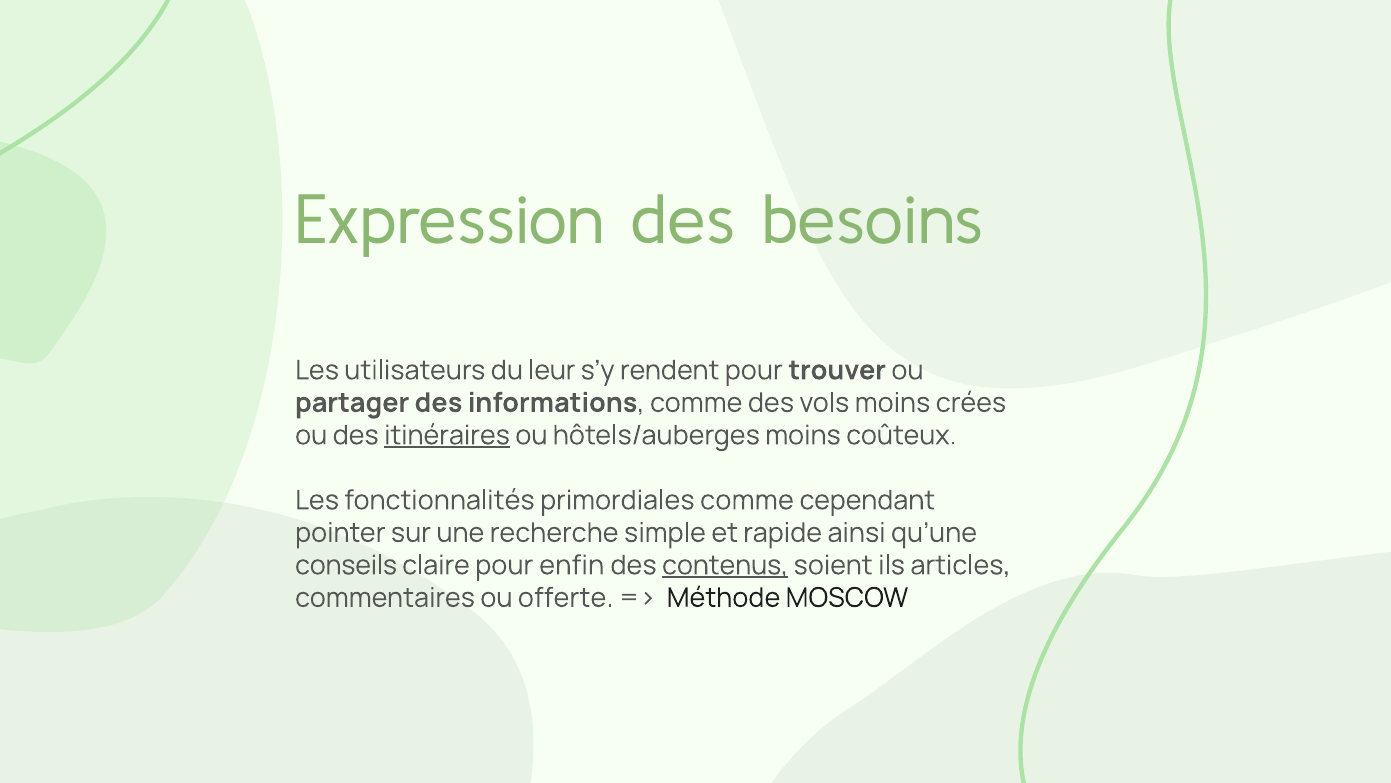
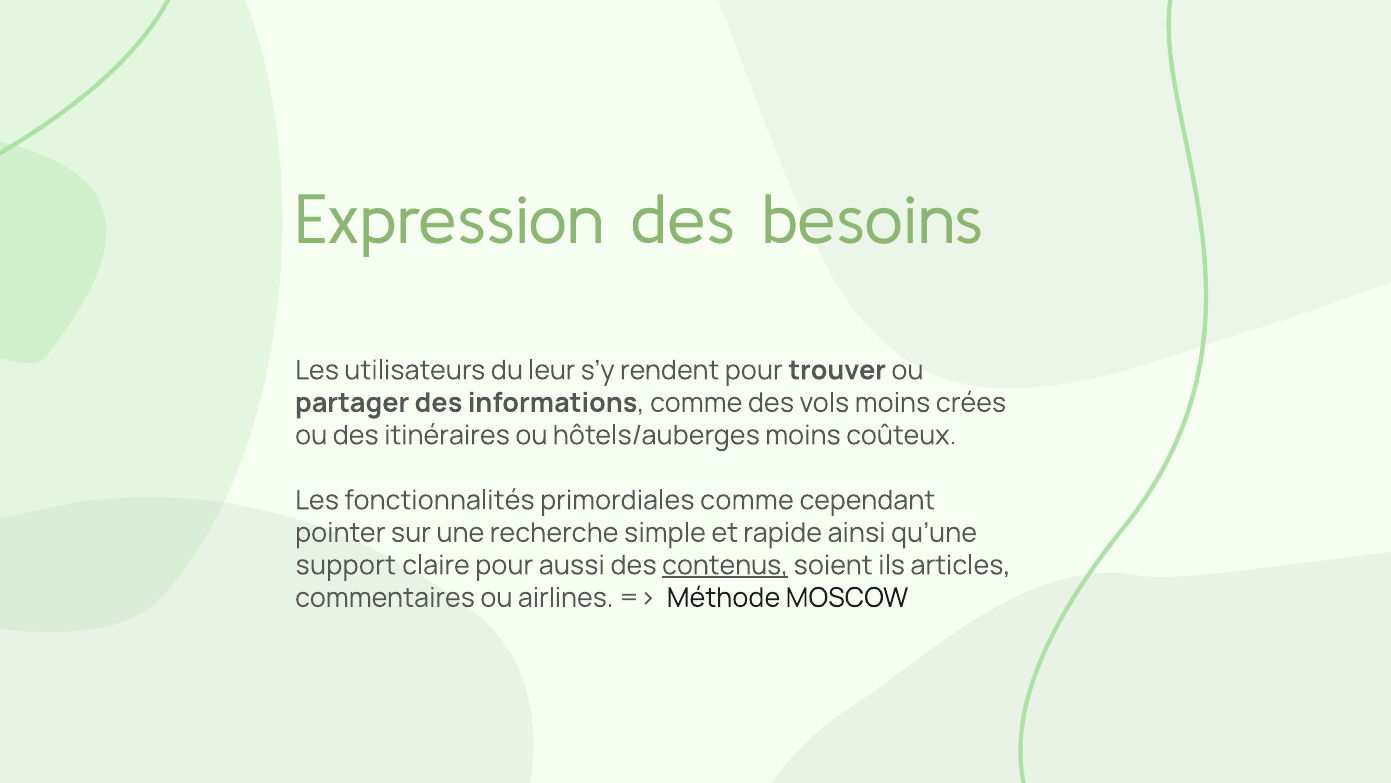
itinéraires underline: present -> none (447, 435)
conseils: conseils -> support (346, 565)
enfin: enfin -> aussi (572, 565)
offerte: offerte -> airlines (566, 597)
